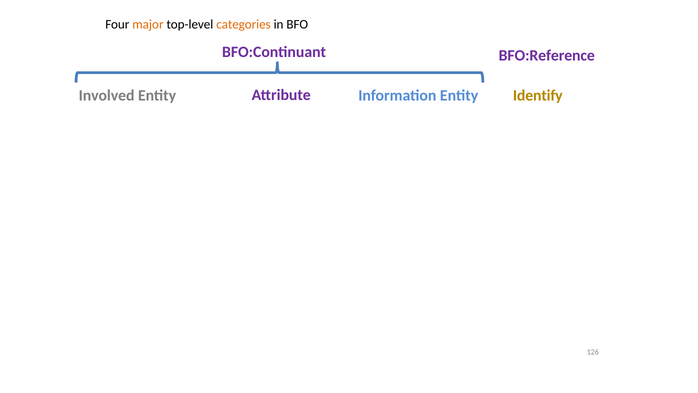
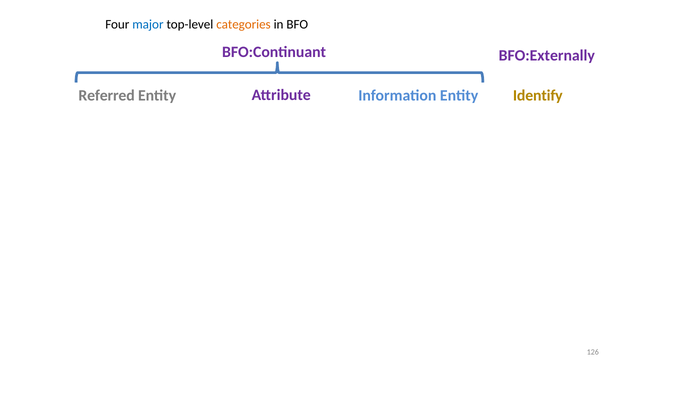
major colour: orange -> blue (148, 24)
BFO:Reference: BFO:Reference -> BFO:Externally (547, 56)
Involved: Involved -> Referred (107, 95)
